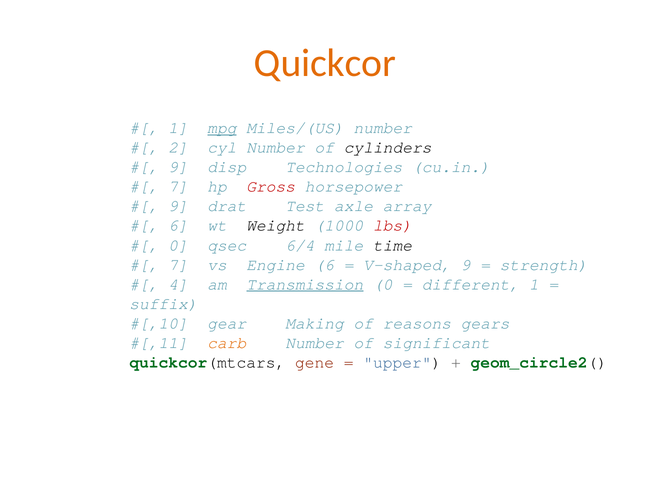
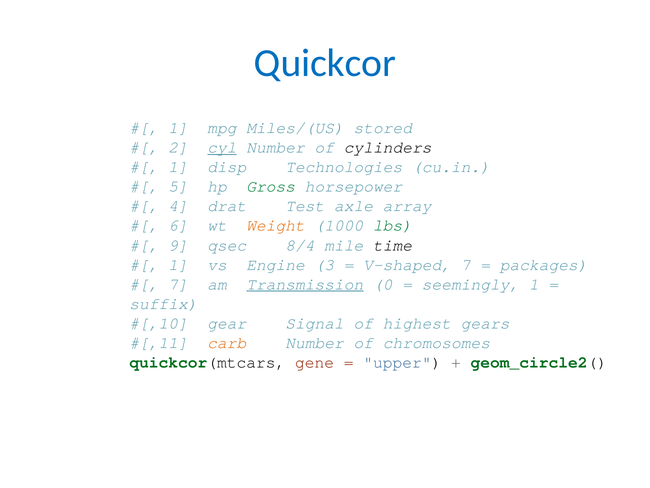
Quickcor colour: orange -> blue (325, 63)
mpg underline: present -> none (222, 128)
Miles/(US number: number -> stored (383, 128)
cyl underline: none -> present (222, 147)
9: 9 -> 1 (178, 167)
7: 7 -> 5 (178, 186)
Gross colour: red -> green (271, 186)
9: 9 -> 4 (178, 206)
Weight colour: black -> orange (276, 225)
lbs colour: red -> green (393, 225)
0: 0 -> 9 (178, 245)
6/4: 6/4 -> 8/4 (300, 245)
7: 7 -> 1 (178, 264)
Engine 6: 6 -> 3 (324, 264)
V-shaped 9: 9 -> 7 (466, 264)
strength: strength -> packages (544, 264)
4: 4 -> 7 (178, 284)
different: different -> seemingly (471, 284)
Making: Making -> Signal (315, 323)
reasons: reasons -> highest (417, 323)
significant: significant -> chromosomes (436, 342)
